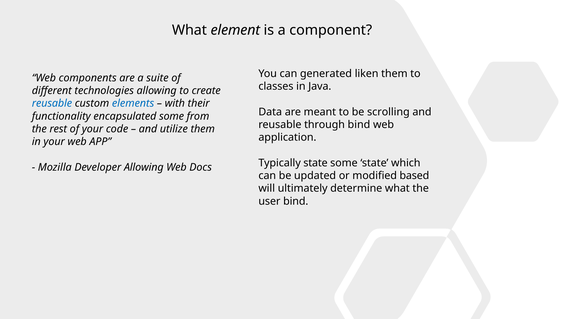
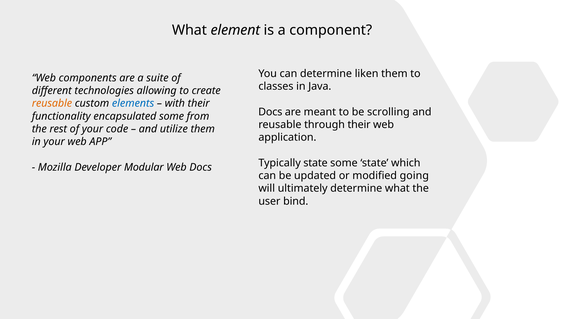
can generated: generated -> determine (326, 74)
reusable colour: blue -> orange (52, 103)
Data: Data -> Docs (270, 112)
through bind: bind -> their (359, 125)
Developer Allowing: Allowing -> Modular (144, 167)
based: based -> going (414, 176)
